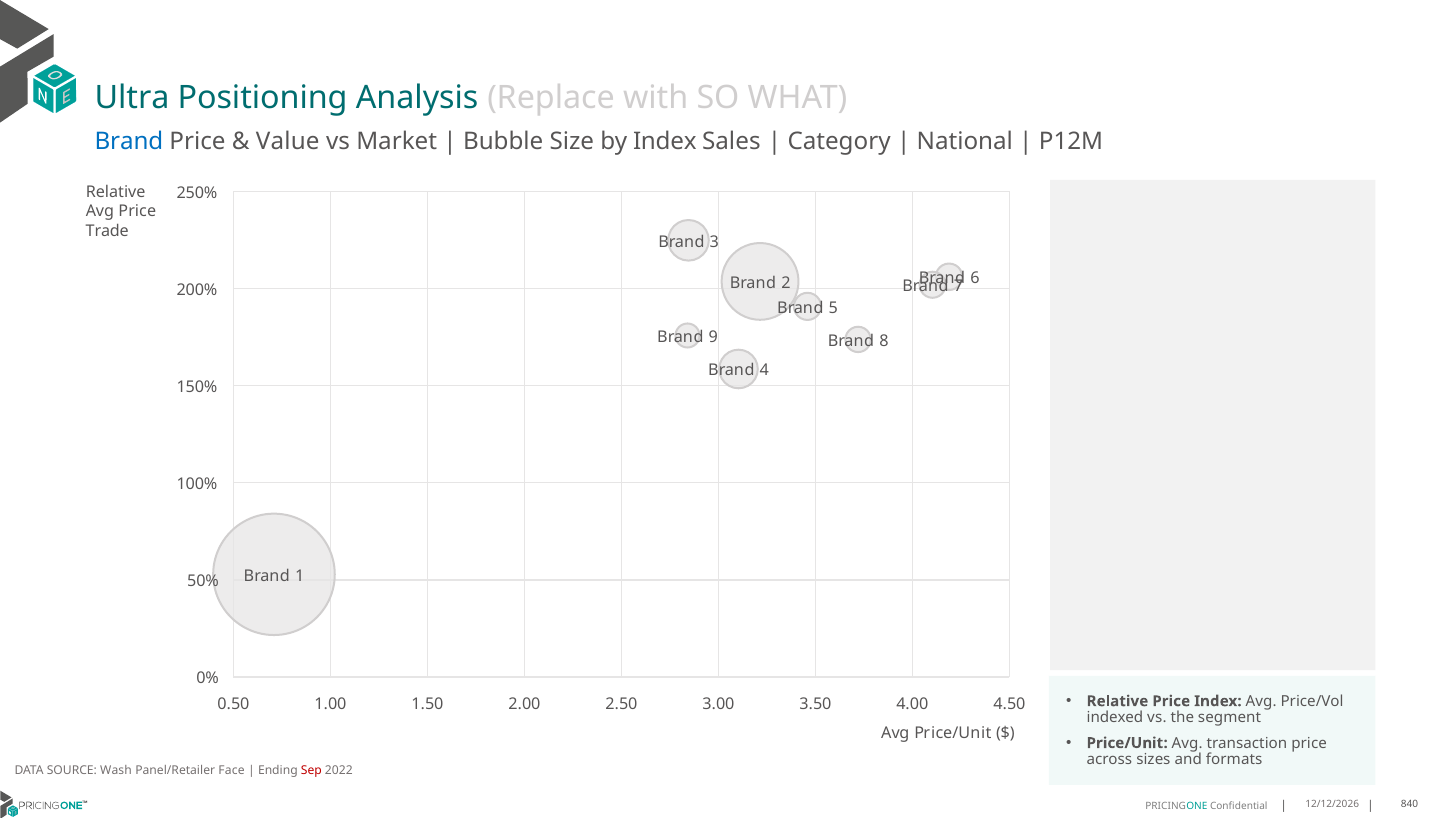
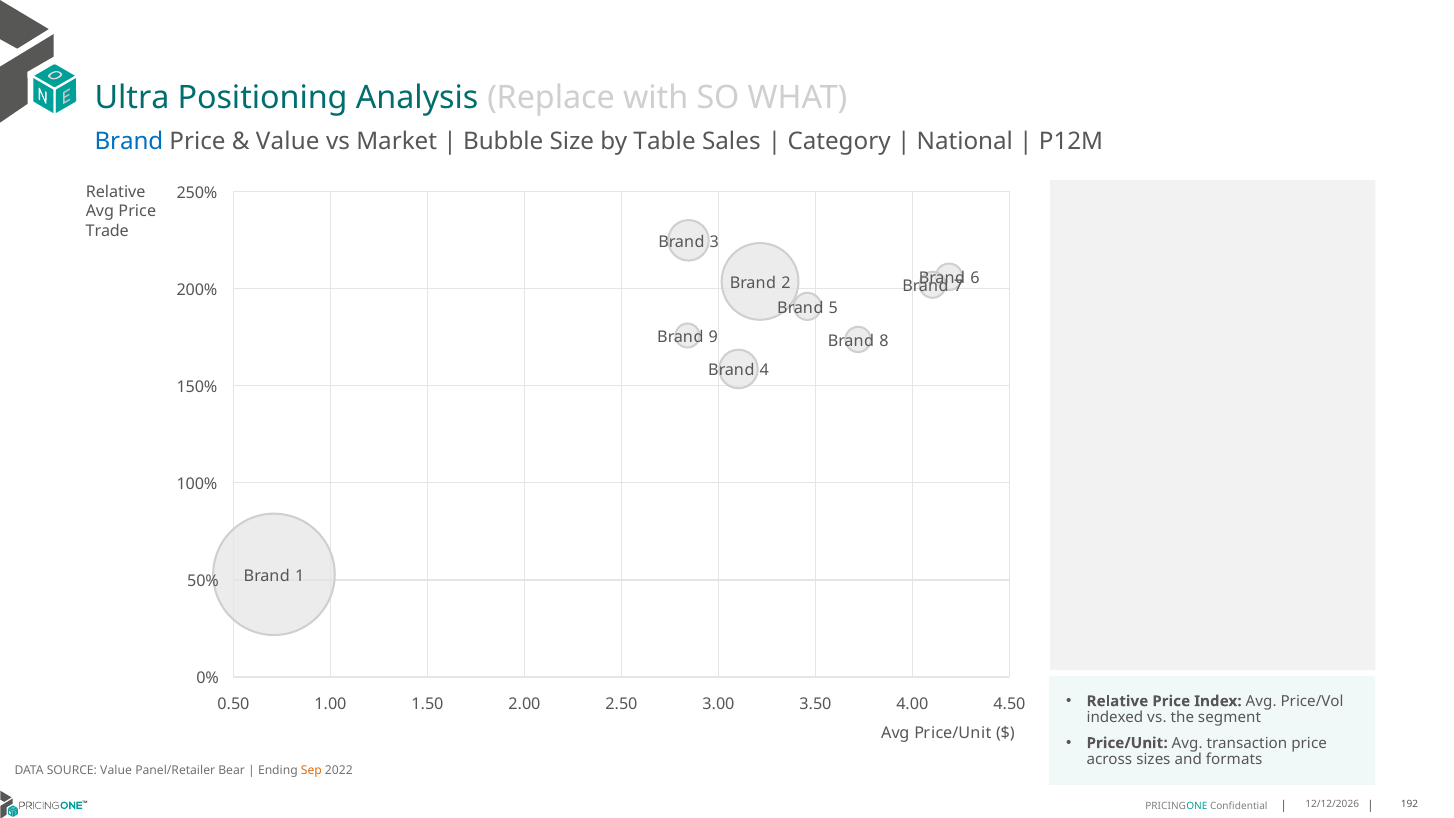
by Index: Index -> Table (665, 142)
SOURCE Wash: Wash -> Value (116, 770)
Face: Face -> Bear (232, 770)
Sep colour: red -> orange (311, 770)
840: 840 -> 192 (1409, 804)
